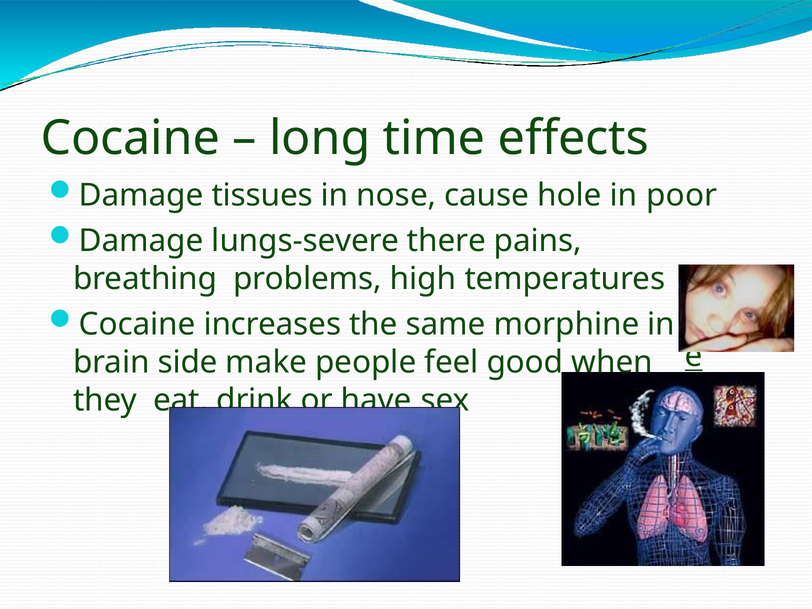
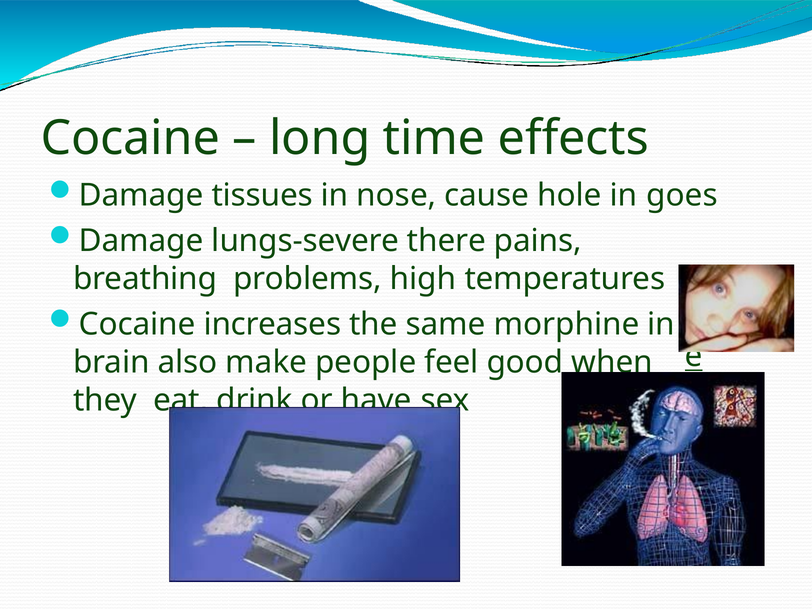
poor: poor -> goes (682, 195)
side: side -> also (188, 362)
